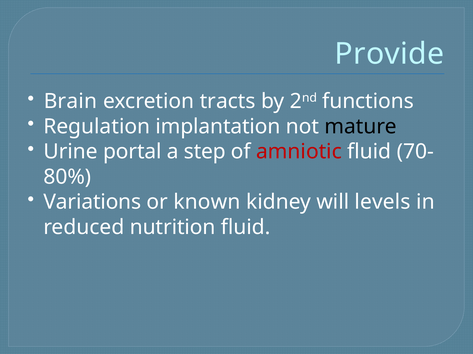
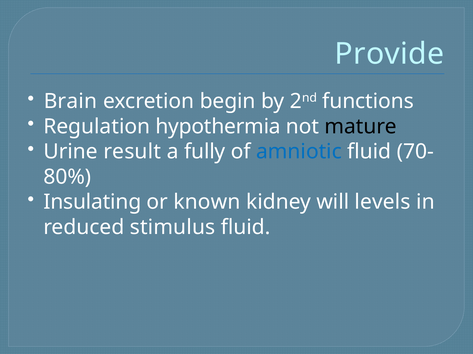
tracts: tracts -> begin (228, 102)
implantation: implantation -> hypothermia (218, 127)
portal: portal -> result (132, 152)
step: step -> fully (205, 152)
amniotic colour: red -> blue (299, 152)
Variations: Variations -> Insulating (92, 203)
nutrition: nutrition -> stimulus (173, 228)
